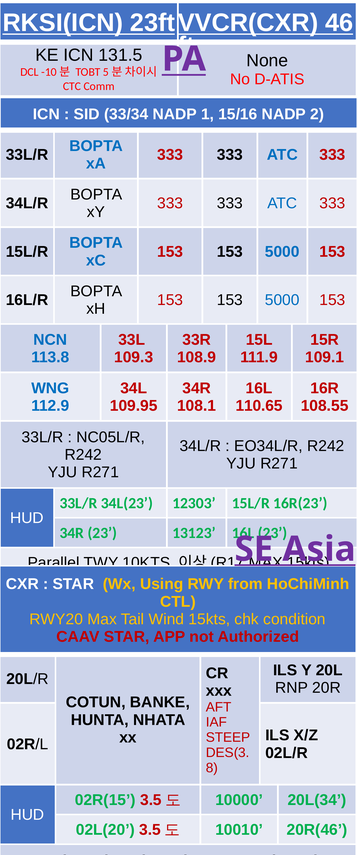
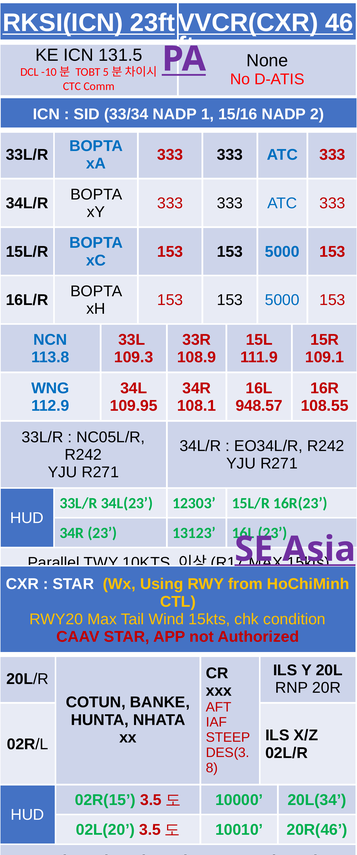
110.65: 110.65 -> 948.57 (259, 405)
